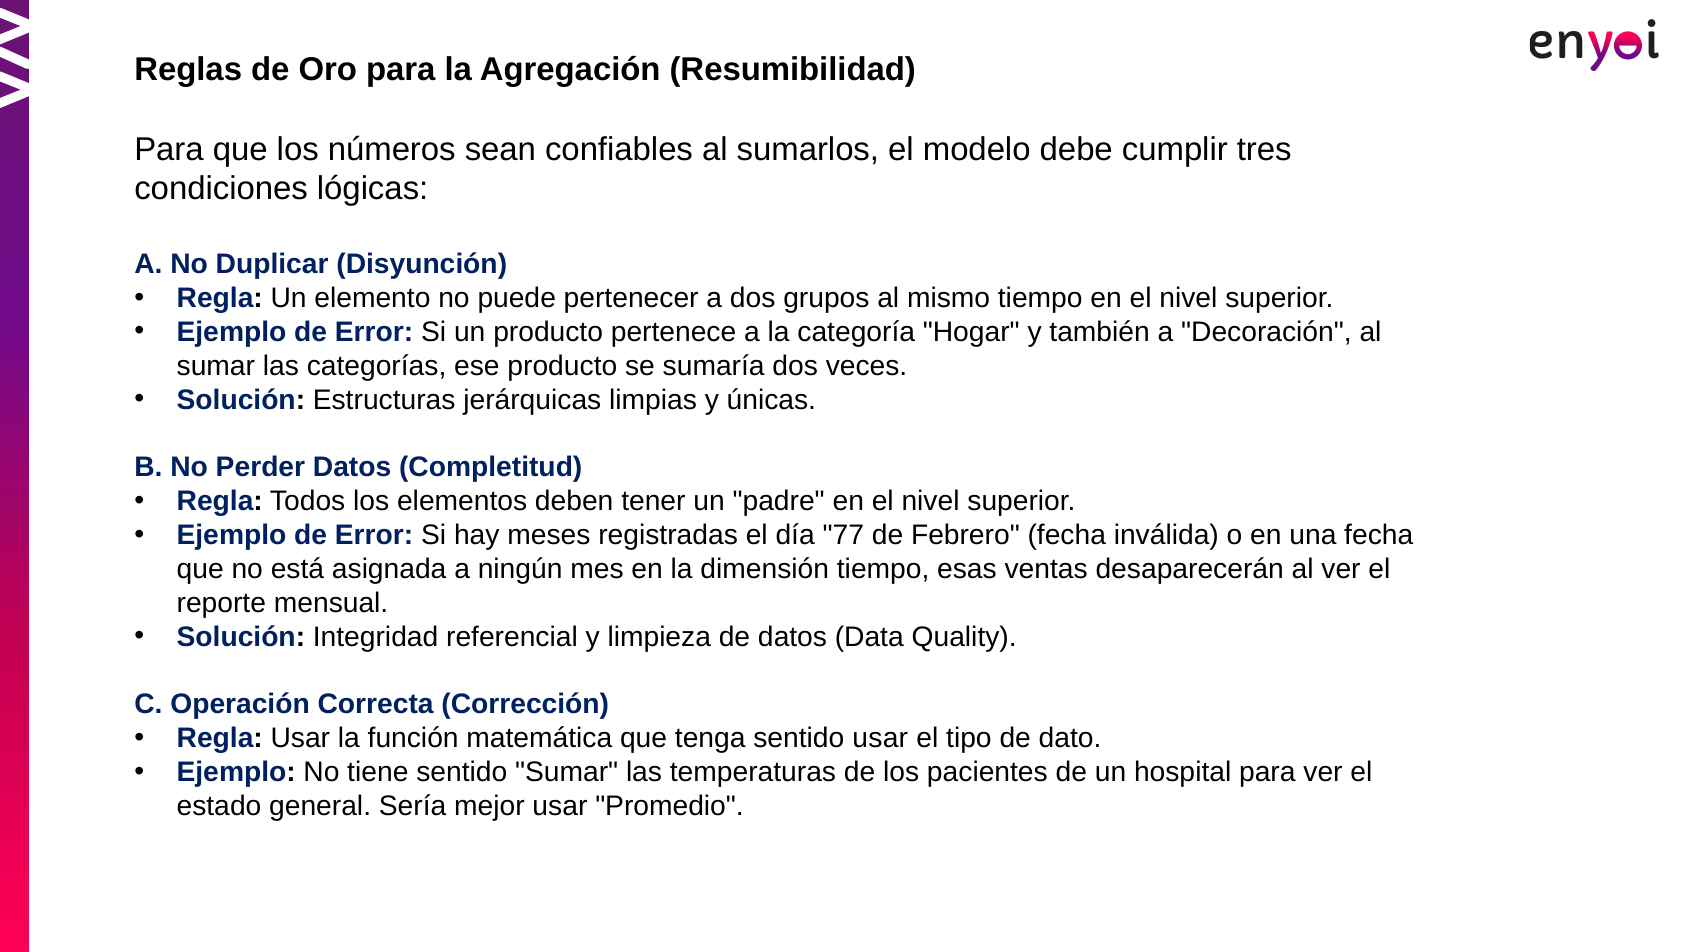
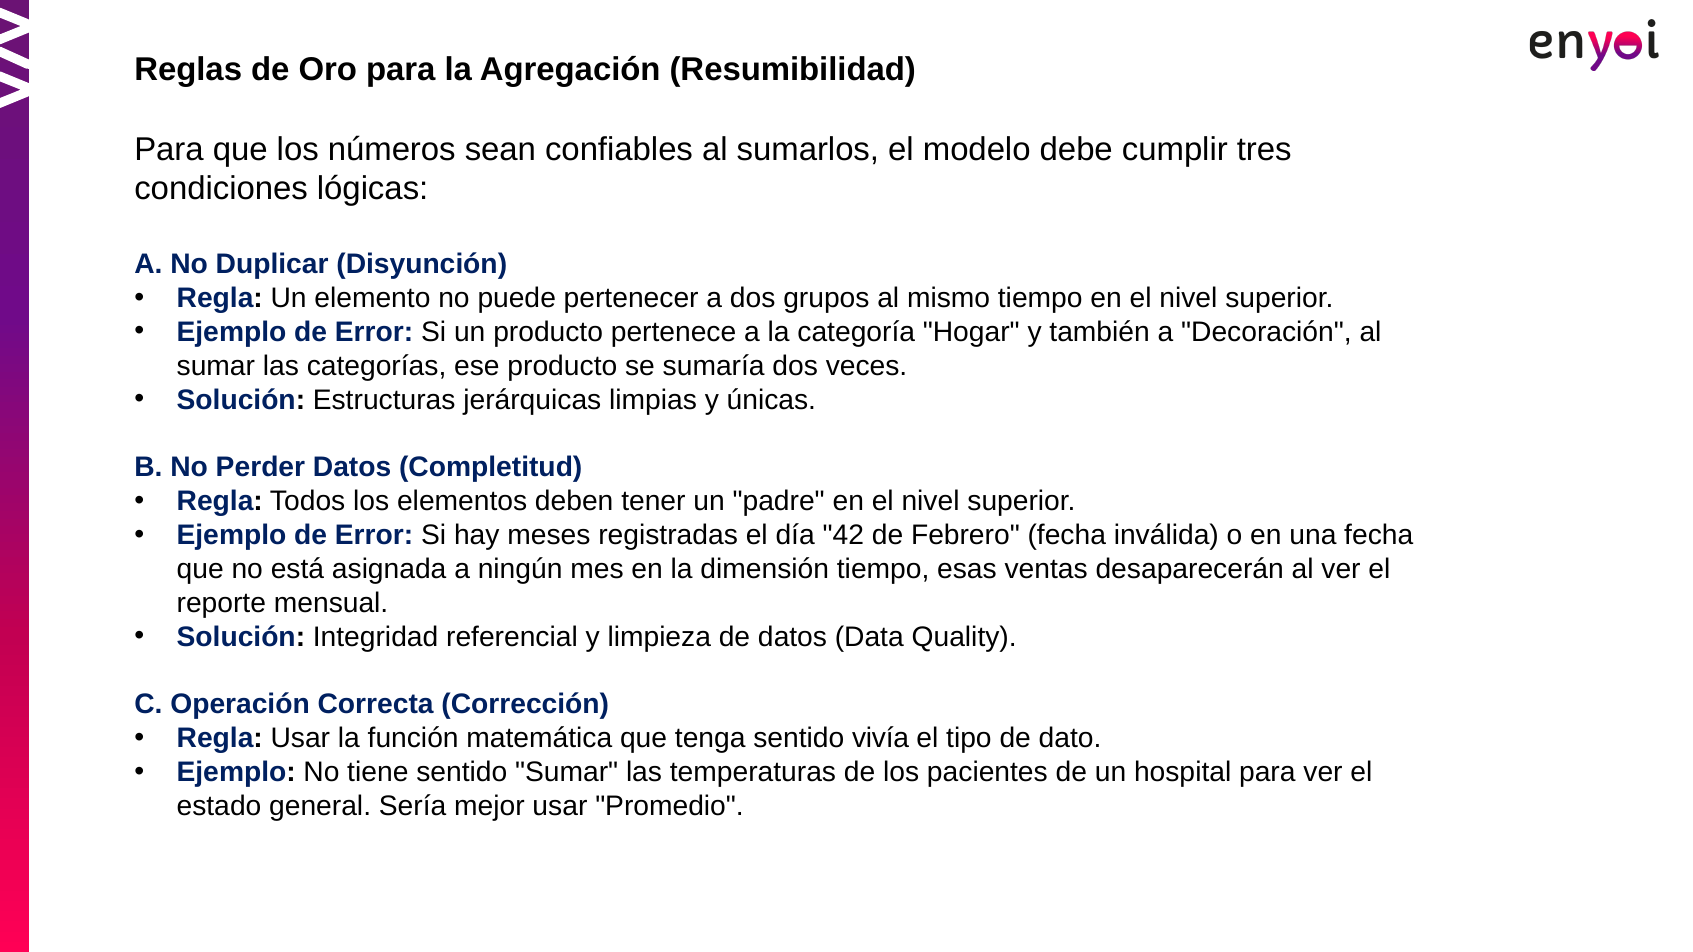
77: 77 -> 42 (843, 536)
sentido usar: usar -> vivía (881, 739)
